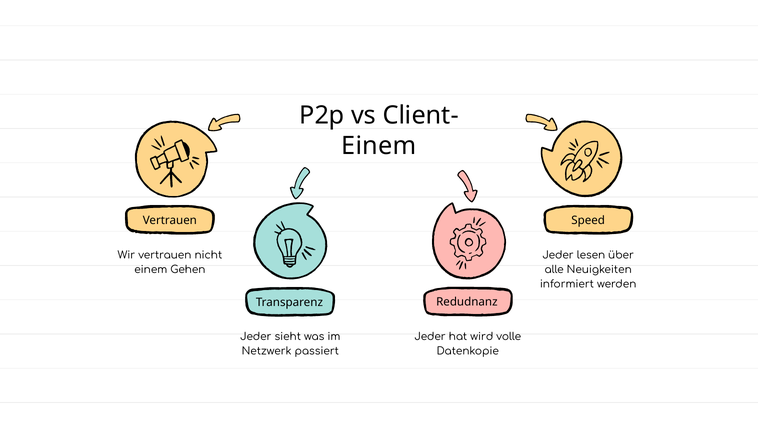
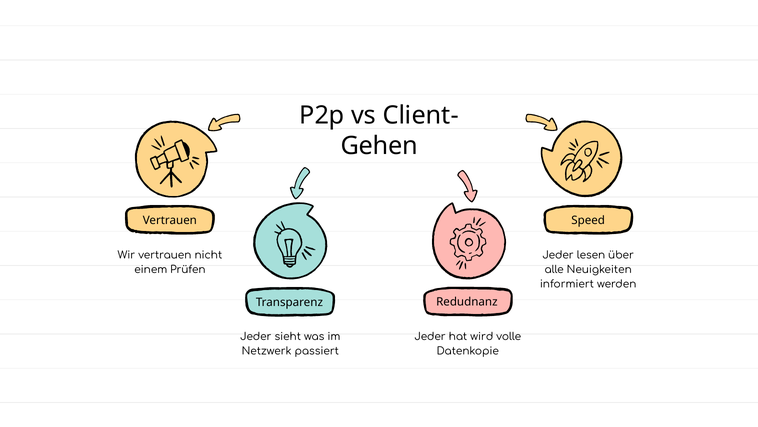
Einem: Einem -> Gehen (379, 146)
Gehen: Gehen -> Prüfen (188, 269)
